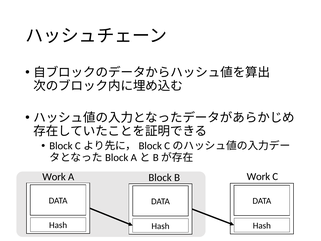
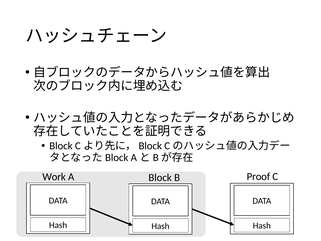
B Work: Work -> Proof (258, 176)
